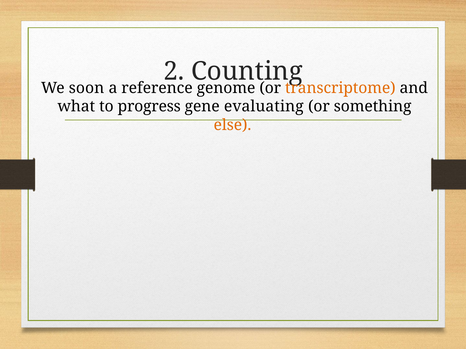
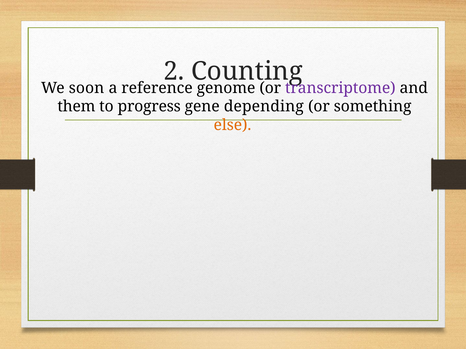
transcriptome colour: orange -> purple (340, 88)
what: what -> them (76, 107)
evaluating: evaluating -> depending (264, 107)
